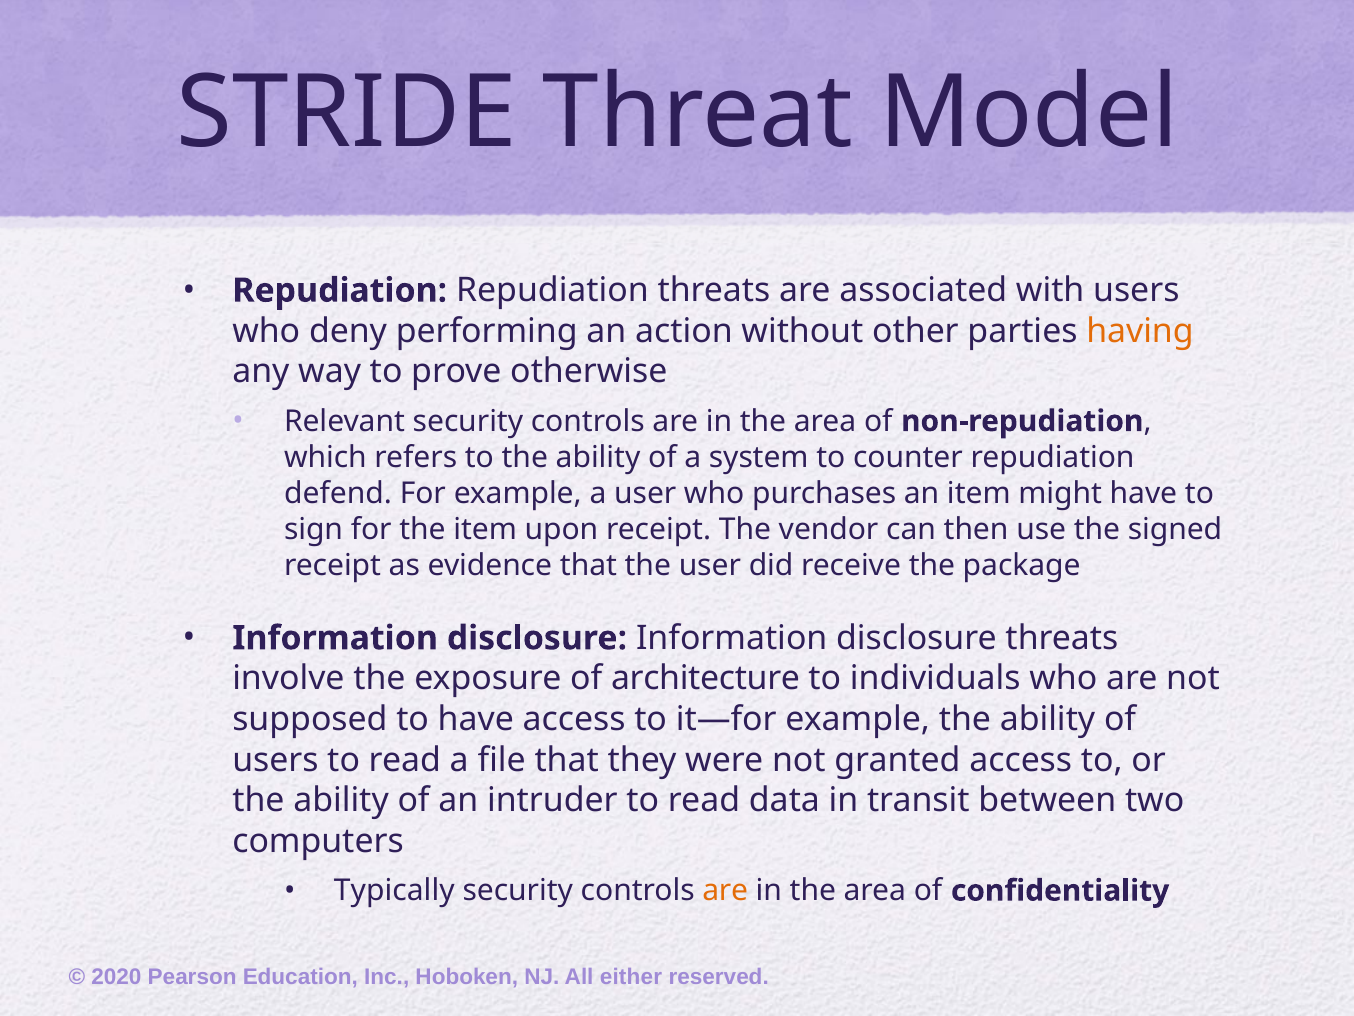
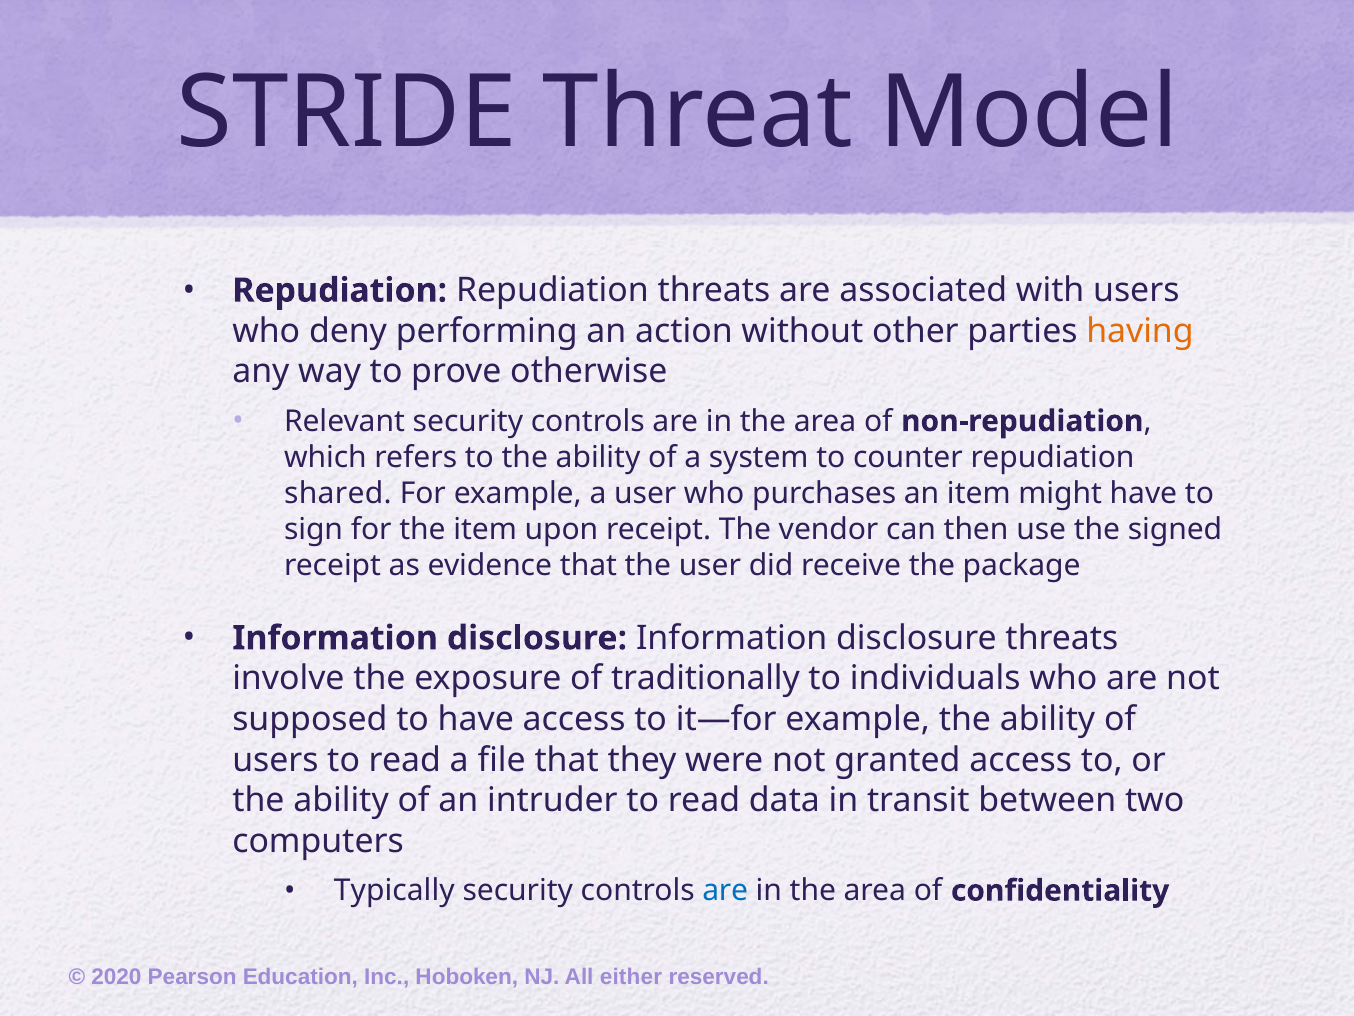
defend: defend -> shared (338, 493)
architecture: architecture -> traditionally (705, 678)
are colour: orange -> blue (725, 890)
